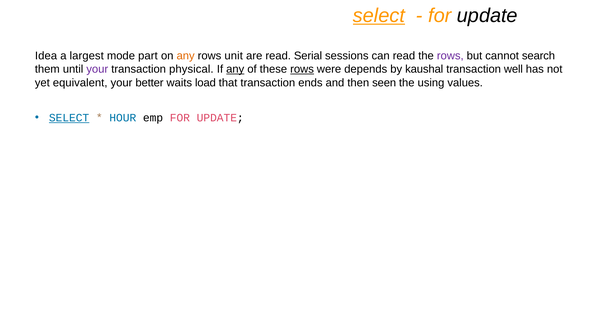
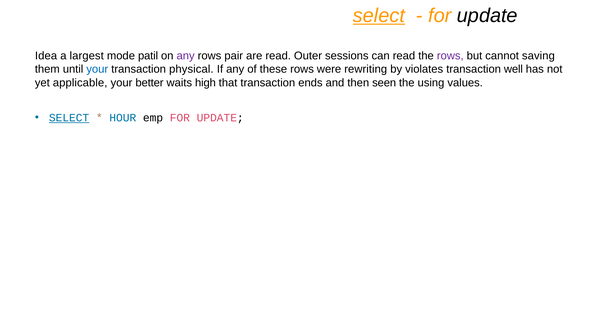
part: part -> patil (148, 56)
any colour: orange -> purple (186, 56)
unit: unit -> pair (234, 56)
Serial: Serial -> Outer (308, 56)
search: search -> saving (538, 56)
your colour: purple -> blue (97, 69)
any underline: present -> none (235, 69)
rows underline: present -> none (302, 69)
depends: depends -> rewriting (366, 69)
kaushal: kaushal -> violates (424, 69)
equivalent: equivalent -> applicable (80, 83)
load: load -> high (205, 83)
